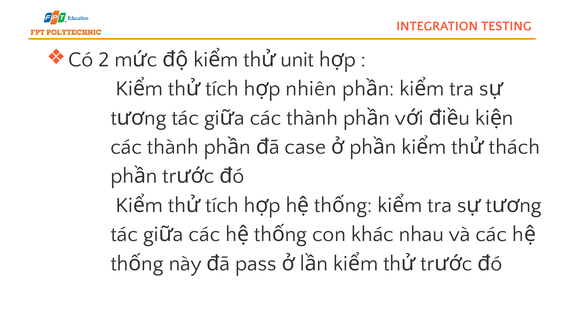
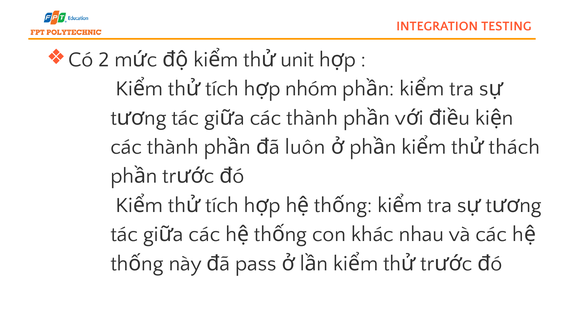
nhiên: nhiên -> nhóm (311, 89)
case: case -> luôn (305, 147)
